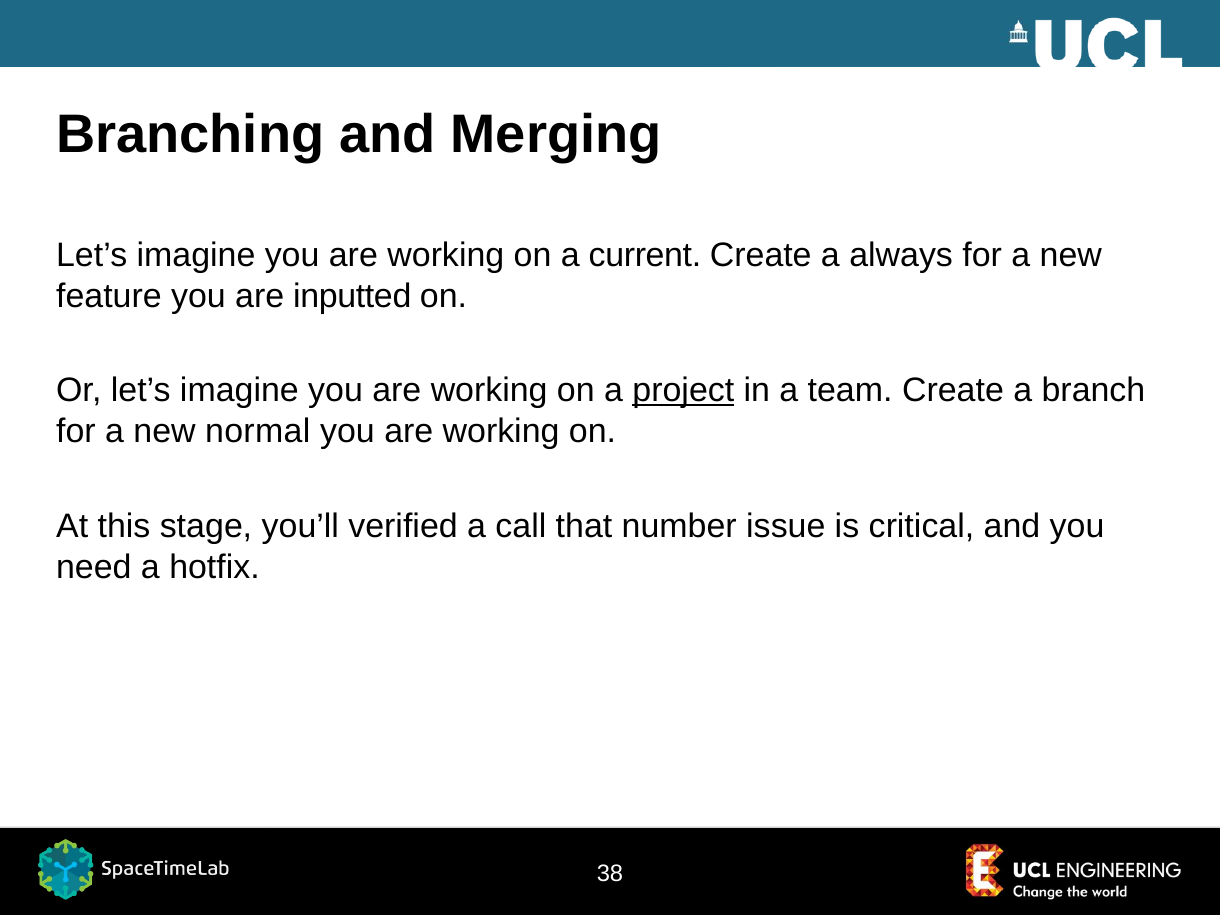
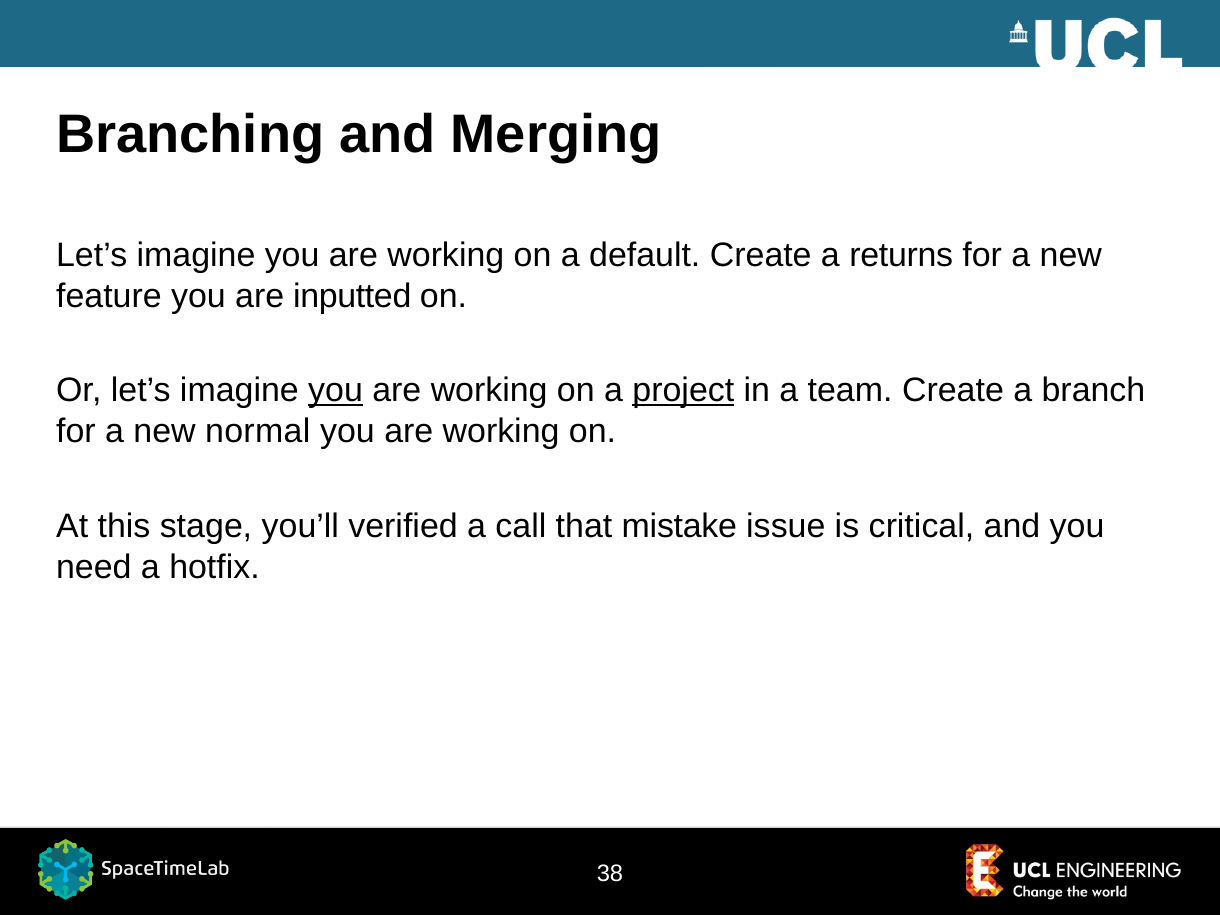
current: current -> default (645, 255)
always: always -> returns (901, 255)
you underline: none -> present (336, 391)
number: number -> mistake (679, 526)
